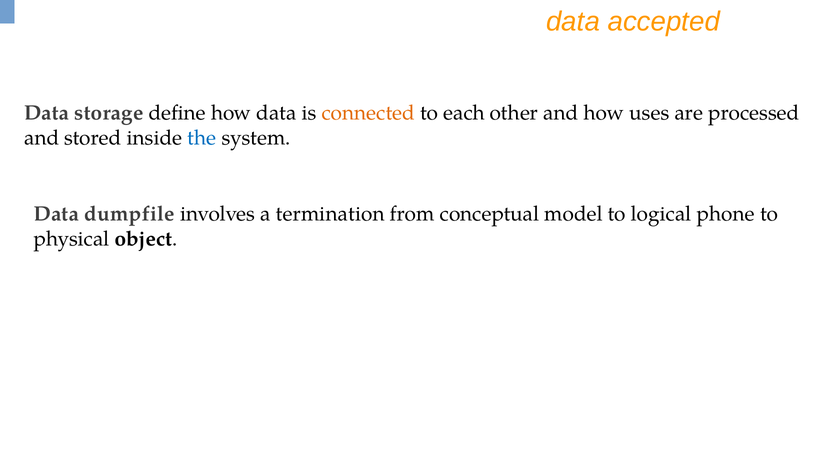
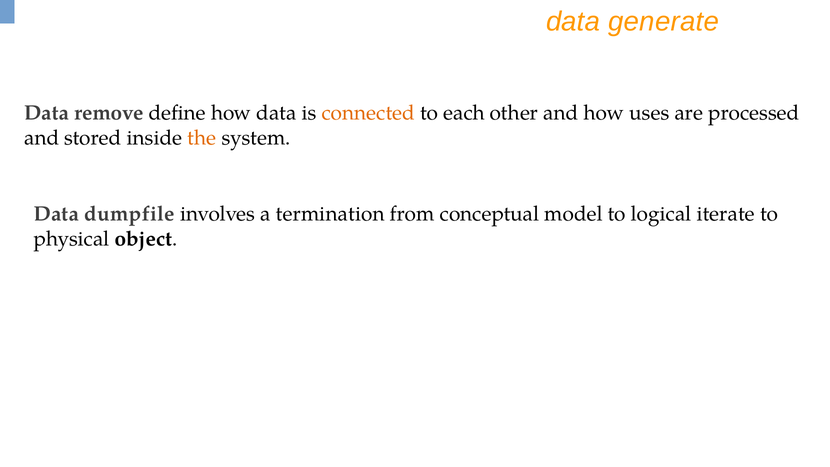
accepted: accepted -> generate (664, 22)
storage: storage -> remove (109, 113)
the colour: blue -> orange (202, 138)
phone: phone -> iterate (726, 214)
